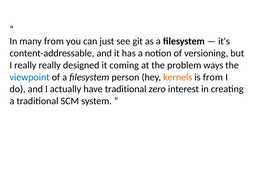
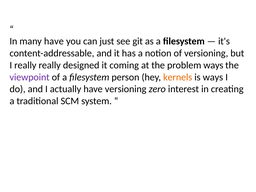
many from: from -> have (54, 41)
viewpoint colour: blue -> purple (30, 77)
is from: from -> ways (213, 77)
have traditional: traditional -> versioning (126, 89)
